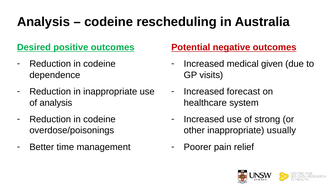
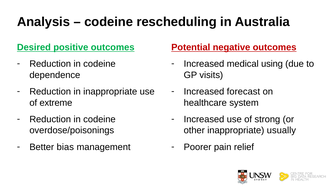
given: given -> using (272, 64)
of analysis: analysis -> extreme (56, 103)
time: time -> bias (65, 147)
